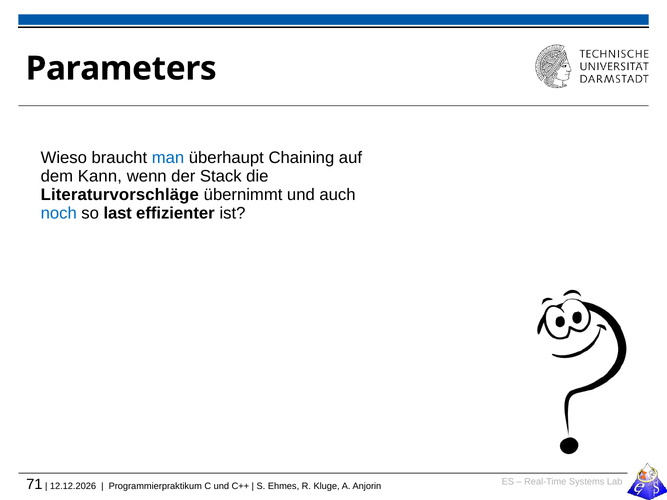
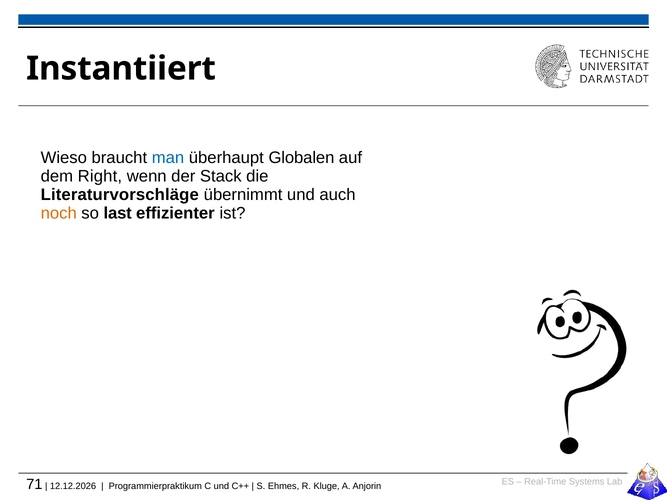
Parameters: Parameters -> Instantiiert (121, 69)
Chaining: Chaining -> Globalen (301, 158)
Kann: Kann -> Right (100, 176)
noch colour: blue -> orange (59, 213)
